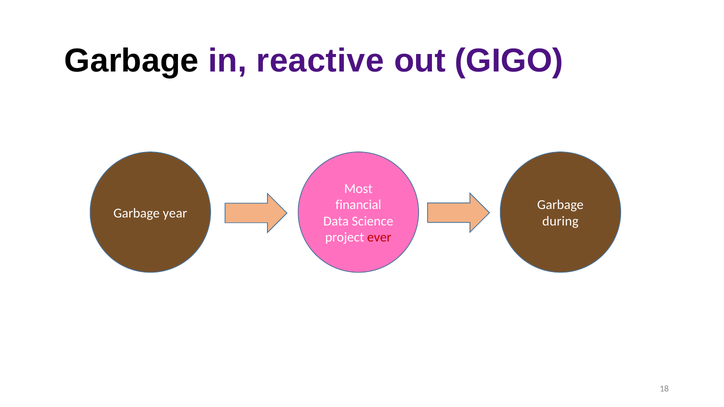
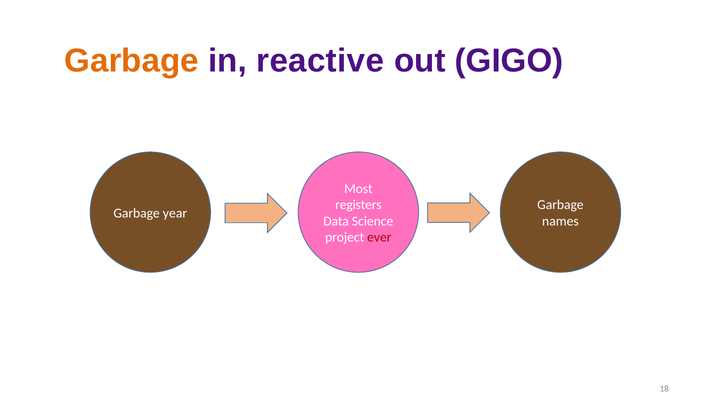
Garbage colour: black -> orange (132, 61)
financial: financial -> registers (358, 205)
during: during -> names (560, 221)
